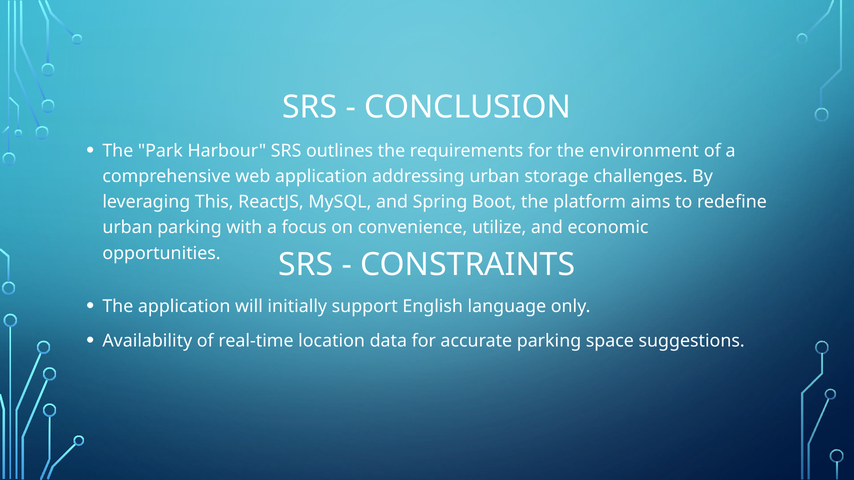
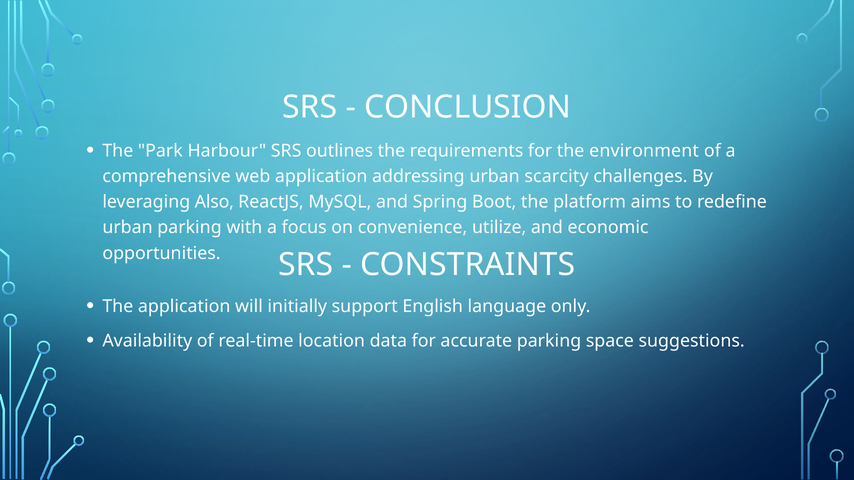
storage: storage -> scarcity (557, 176)
This: This -> Also (214, 202)
